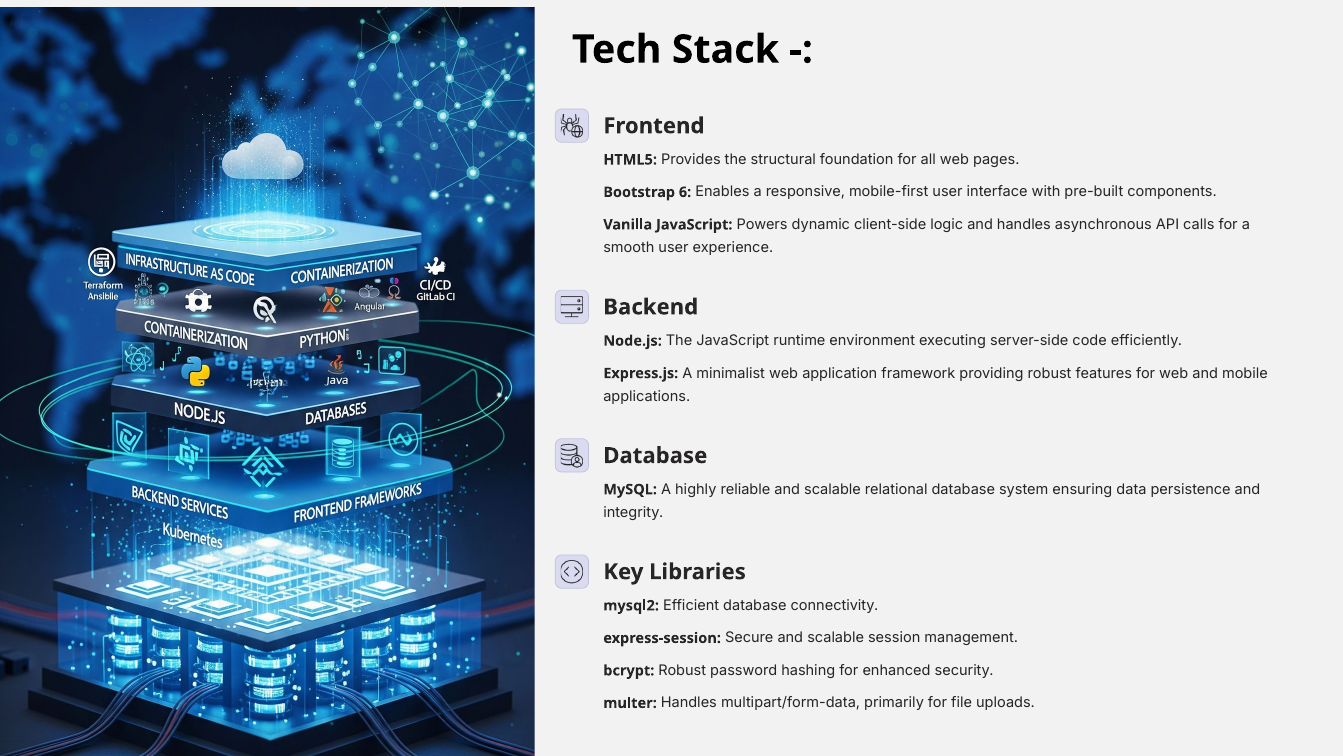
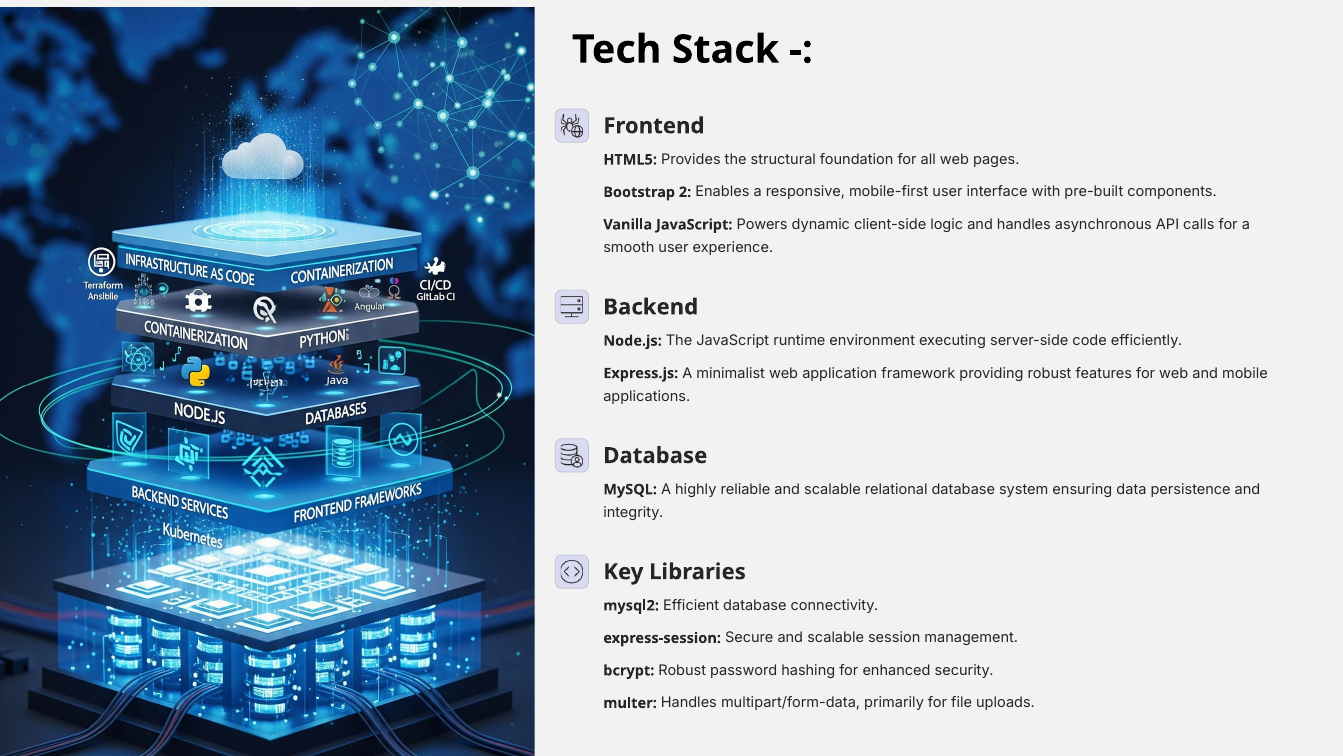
6: 6 -> 2 (685, 192)
